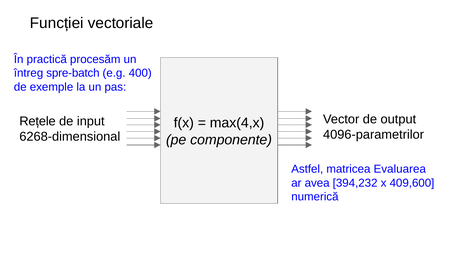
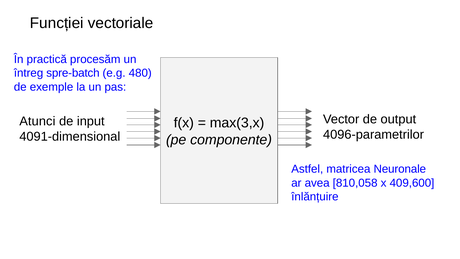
400: 400 -> 480 (140, 73)
Rețele: Rețele -> Atunci (37, 121)
max(4,x: max(4,x -> max(3,x (237, 123)
6268-dimensional: 6268-dimensional -> 4091-dimensional (70, 136)
Evaluarea: Evaluarea -> Neuronale (400, 169)
394,232: 394,232 -> 810,058 (355, 183)
numerică: numerică -> înlănțuire (315, 197)
